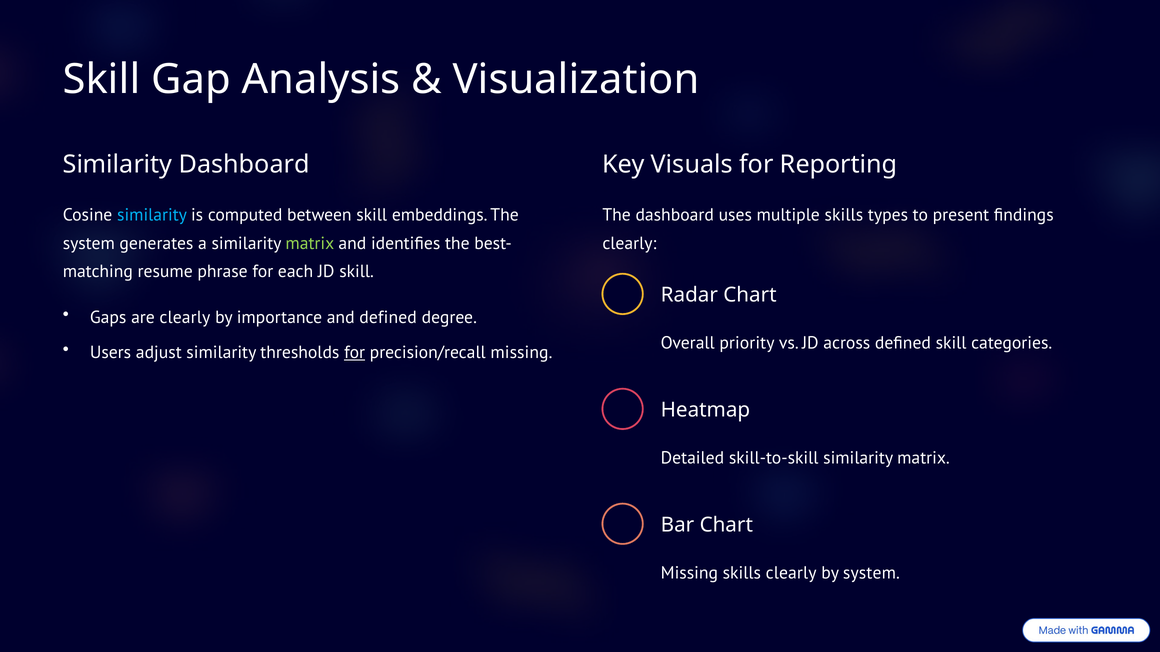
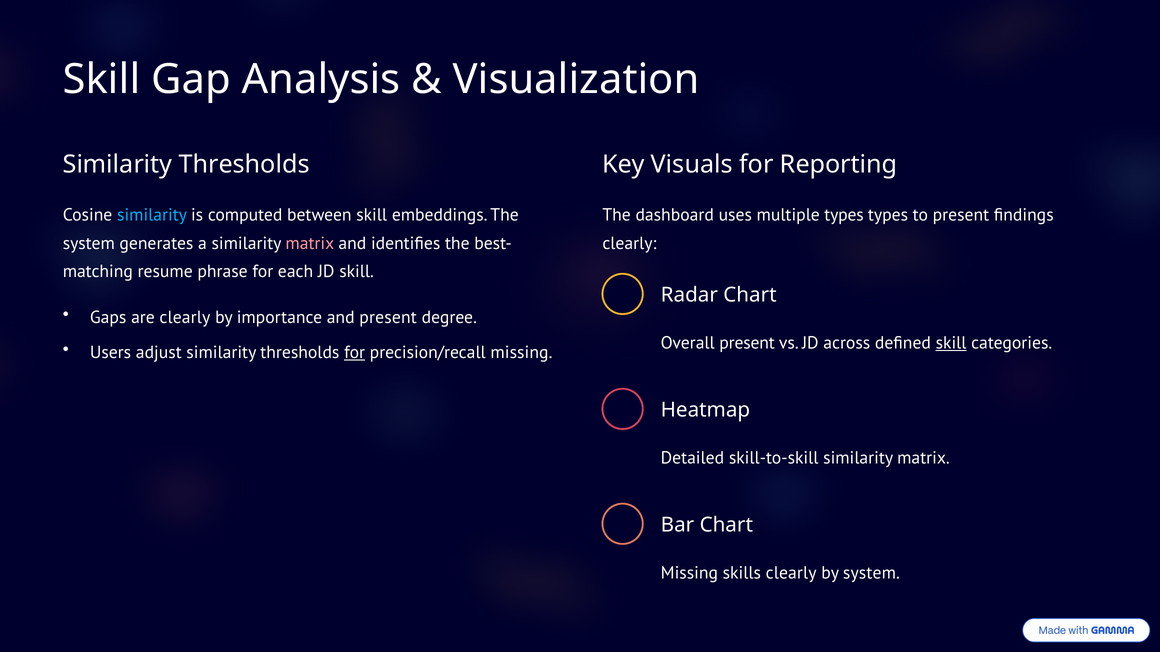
Dashboard: Dashboard -> Thresholds (244, 165)
multiple skills: skills -> types (844, 215)
matrix colour: light green -> pink (310, 243)
and defined: defined -> present (388, 318)
Overall priority: priority -> present (747, 343)
skill underline: none -> present (951, 343)
